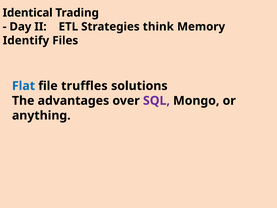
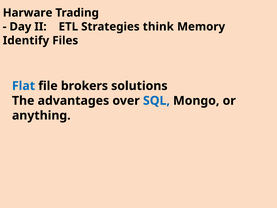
Identical: Identical -> Harware (28, 13)
truffles: truffles -> brokers (84, 86)
SQL colour: purple -> blue (156, 101)
